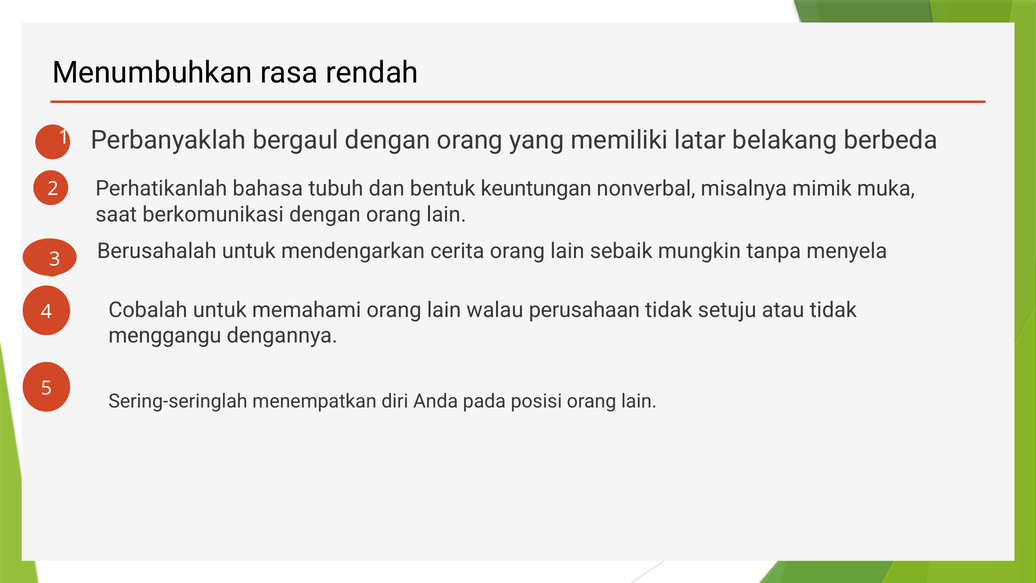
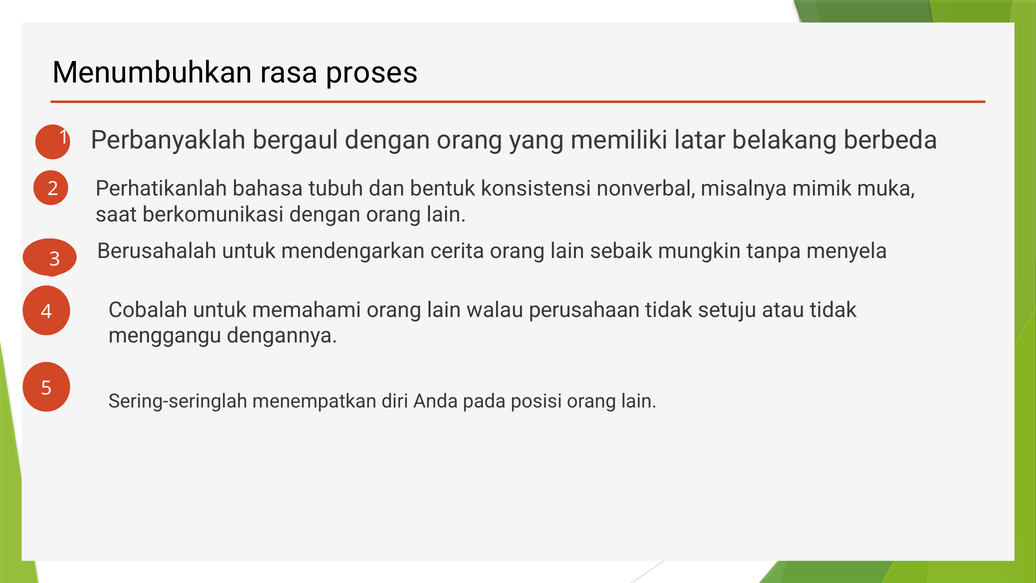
rendah: rendah -> proses (372, 73)
keuntungan: keuntungan -> konsistensi (536, 188)
